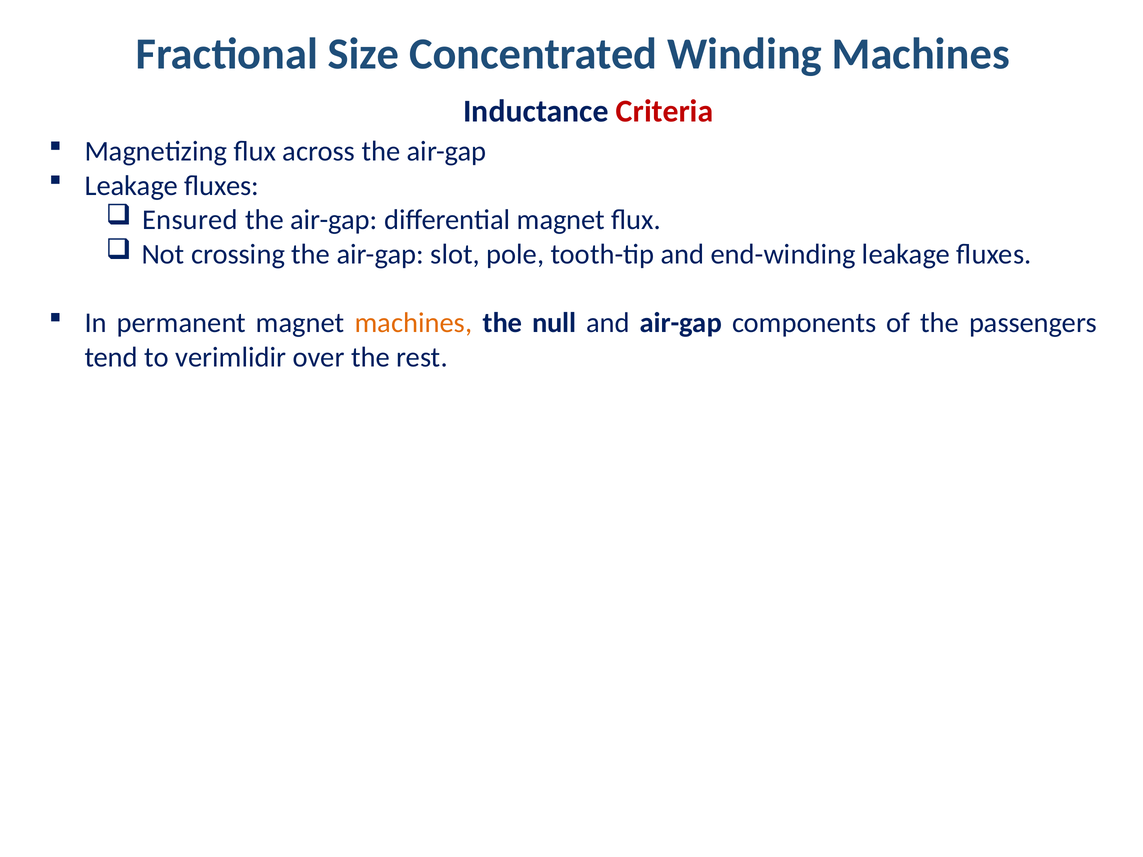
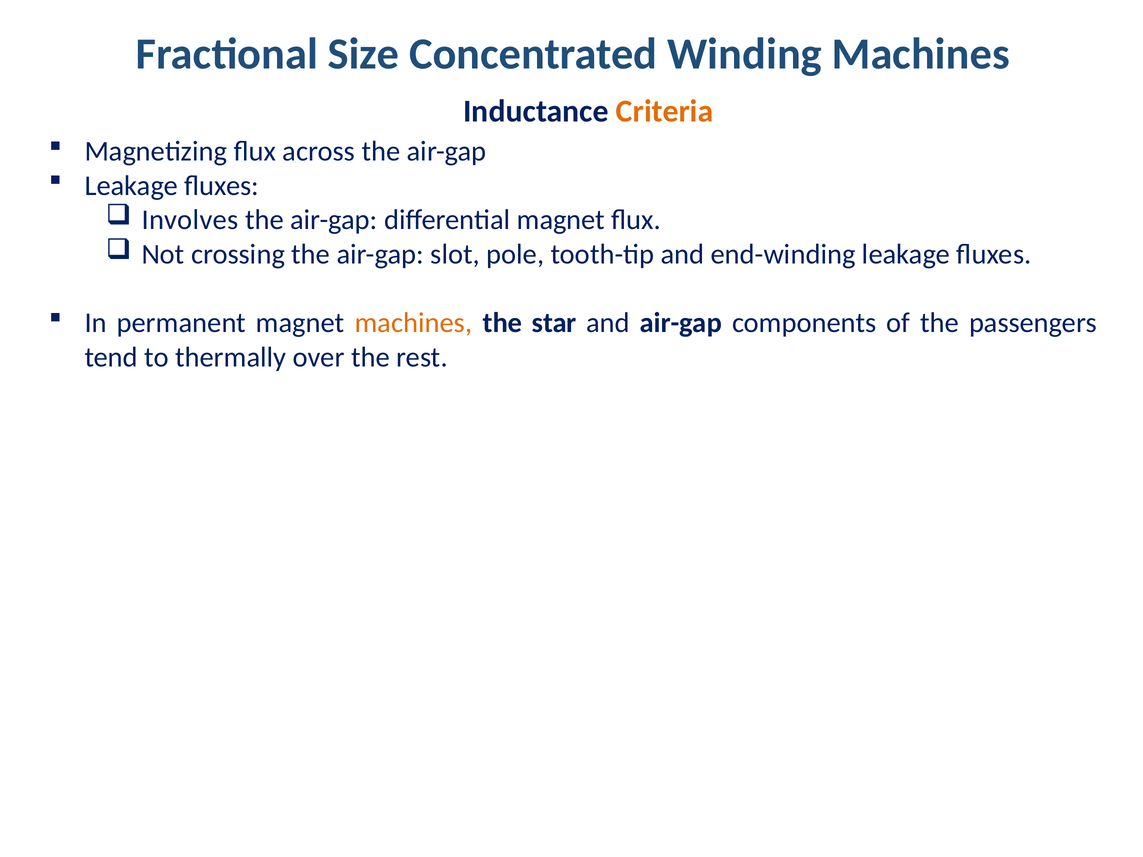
Criteria colour: red -> orange (665, 111)
Ensured: Ensured -> Involves (190, 220)
null: null -> star (554, 323)
verimlidir: verimlidir -> thermally (231, 357)
